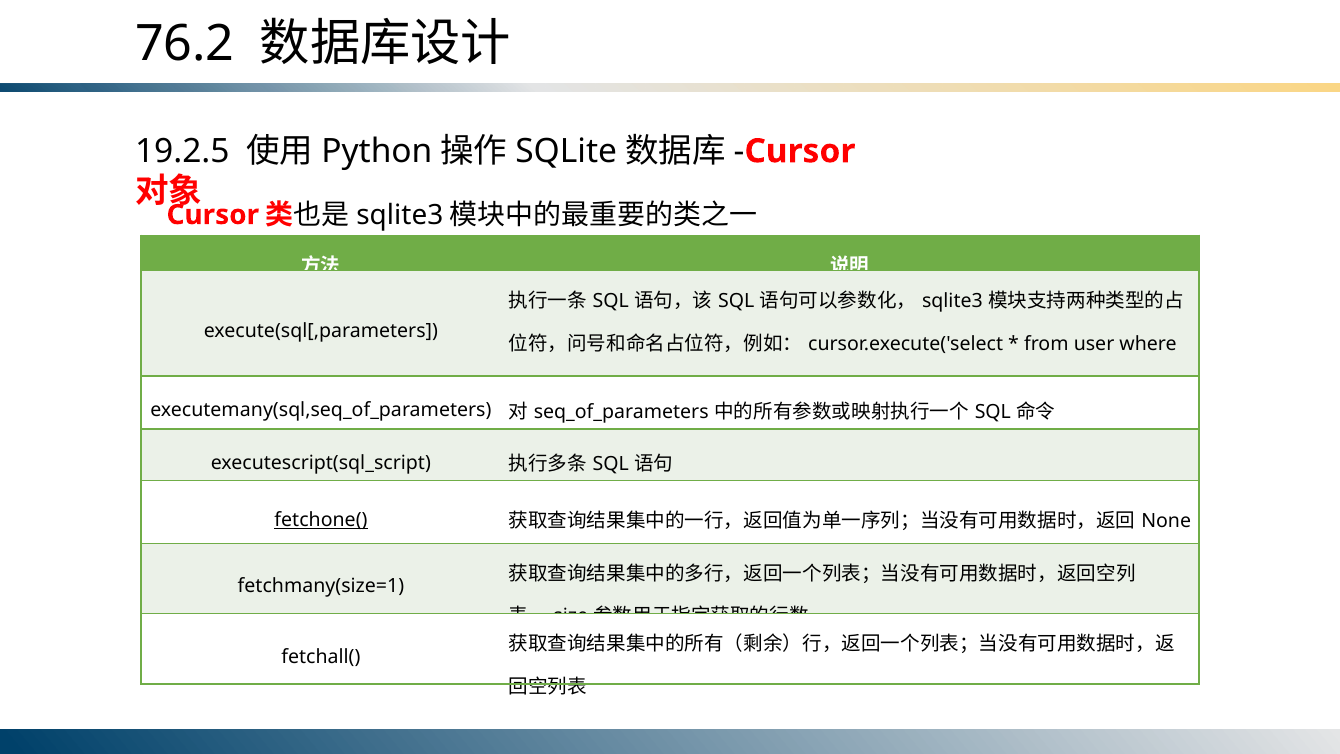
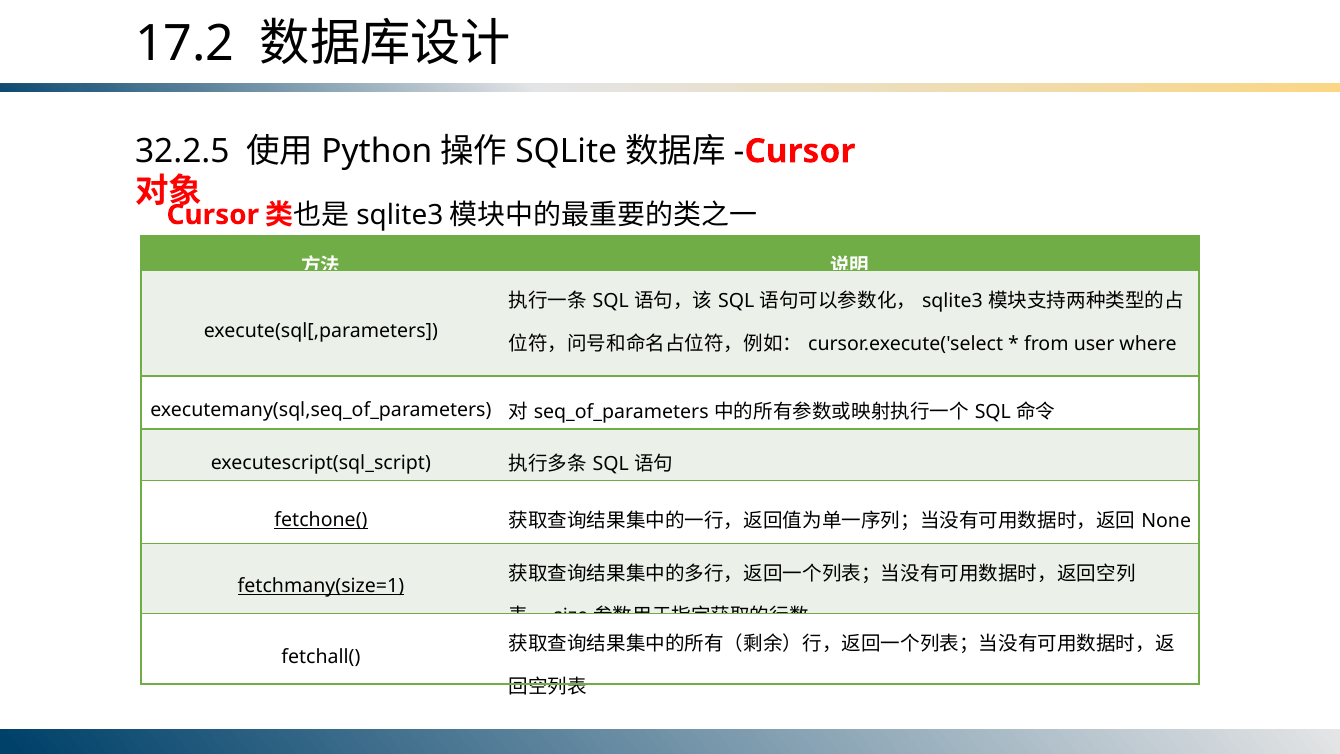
76.2: 76.2 -> 17.2 (185, 44)
19.2.5: 19.2.5 -> 32.2.5 (182, 151)
fetchmany(size=1 underline: none -> present (321, 586)
